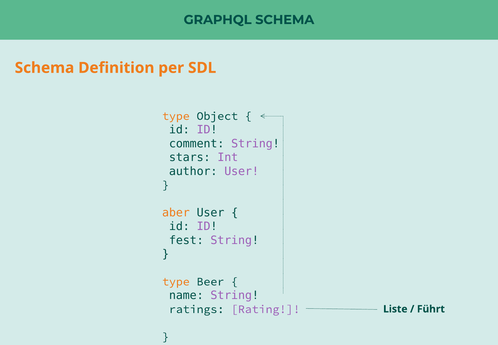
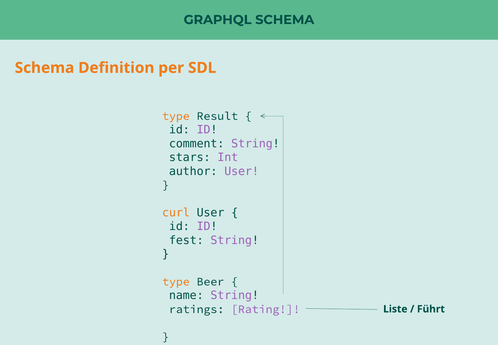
Object: Object -> Result (217, 116)
aber: aber -> curl (176, 212)
